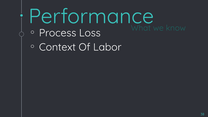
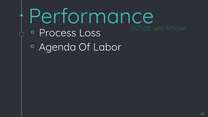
Context: Context -> Agenda (57, 47)
